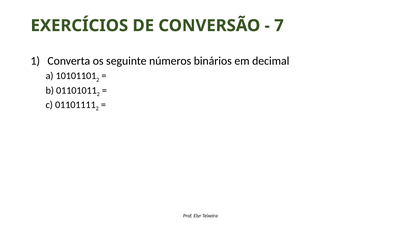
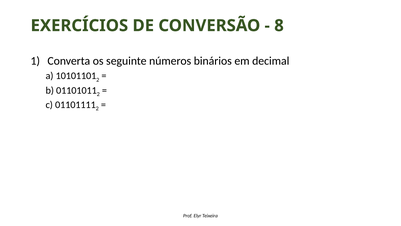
7: 7 -> 8 (279, 26)
